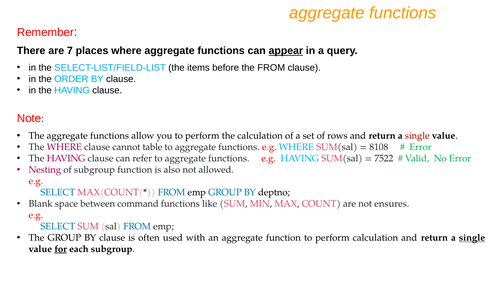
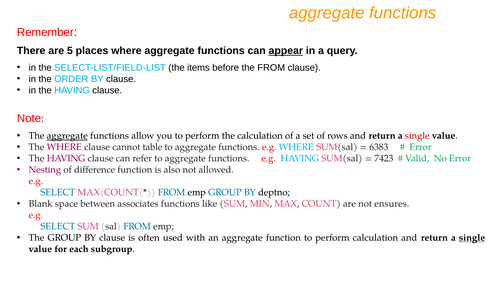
7: 7 -> 5 (70, 51)
aggregate underline: none -> present (67, 136)
8108: 8108 -> 6383 (379, 147)
7522: 7522 -> 7423 (384, 158)
of subgroup: subgroup -> difference (95, 170)
command: command -> associates (138, 204)
for underline: present -> none (61, 249)
